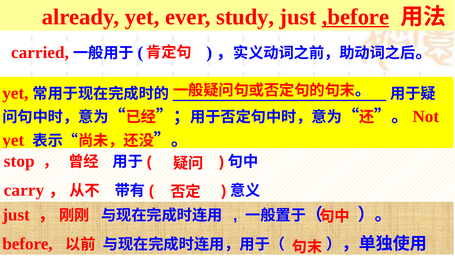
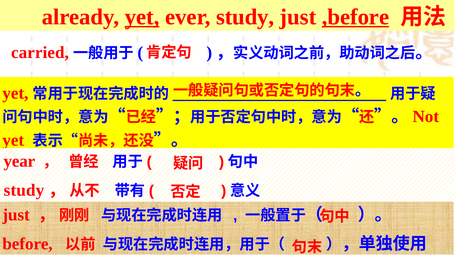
yet underline: none -> present (142, 17)
stop: stop -> year (19, 161)
carry: carry -> study (24, 190)
